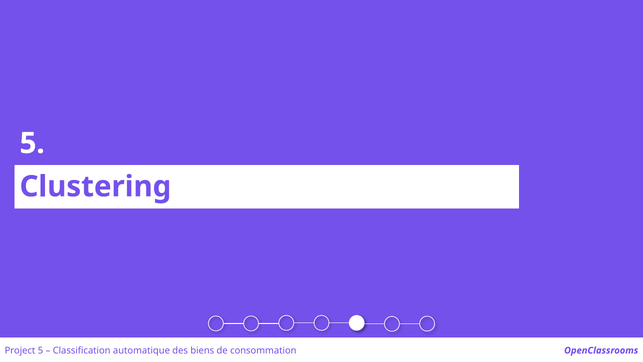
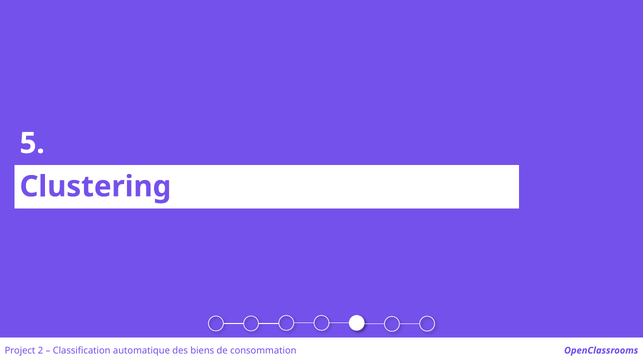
Project 5: 5 -> 2 (41, 350)
